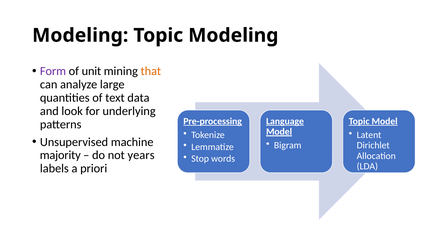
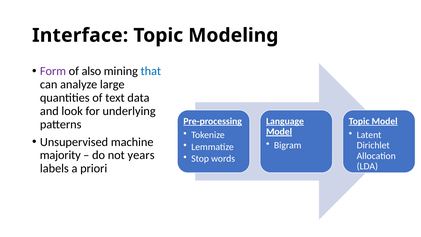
Modeling: Modeling -> Interface (80, 35)
unit: unit -> also (91, 71)
that colour: orange -> blue (151, 71)
